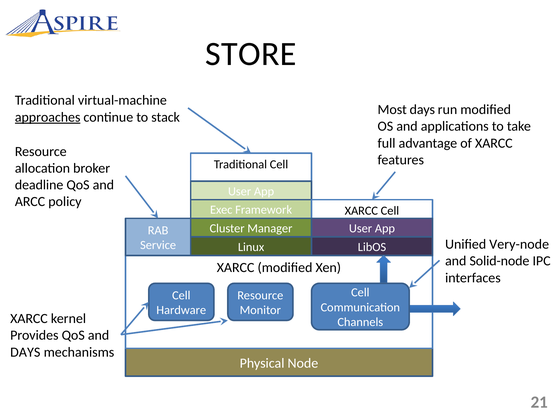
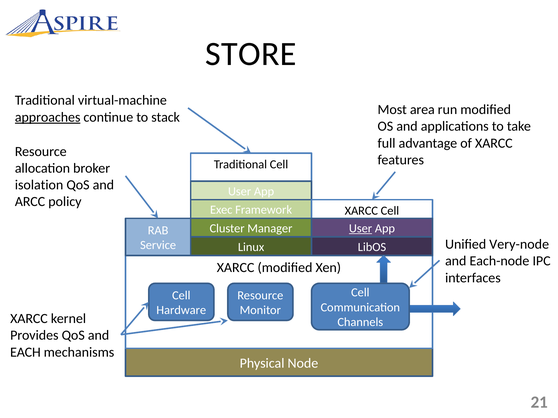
Most days: days -> area (422, 110)
deadline: deadline -> isolation (39, 185)
User underline: none -> present (361, 229)
Solid-node: Solid-node -> Each-node (499, 261)
DAYS: DAYS -> EACH (25, 353)
